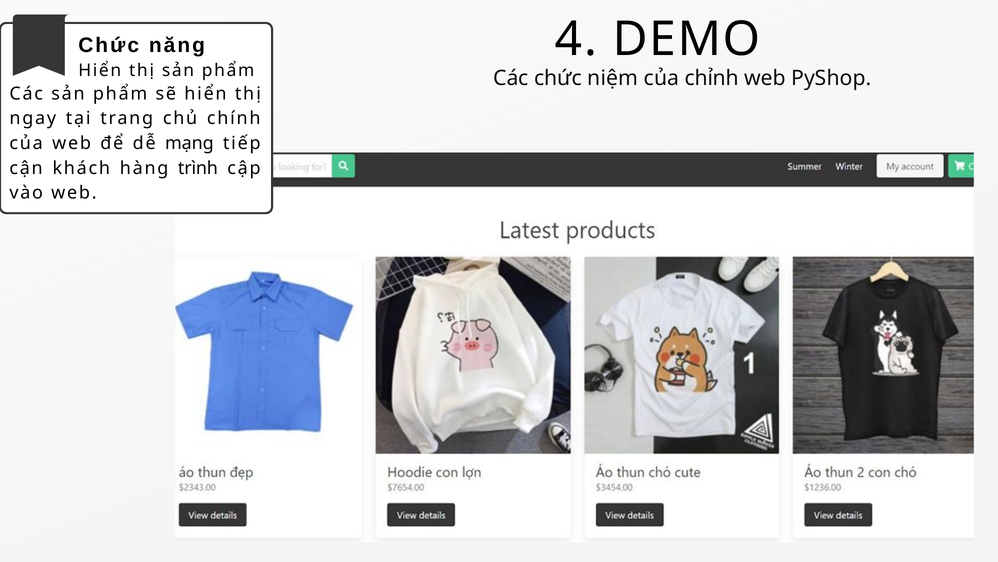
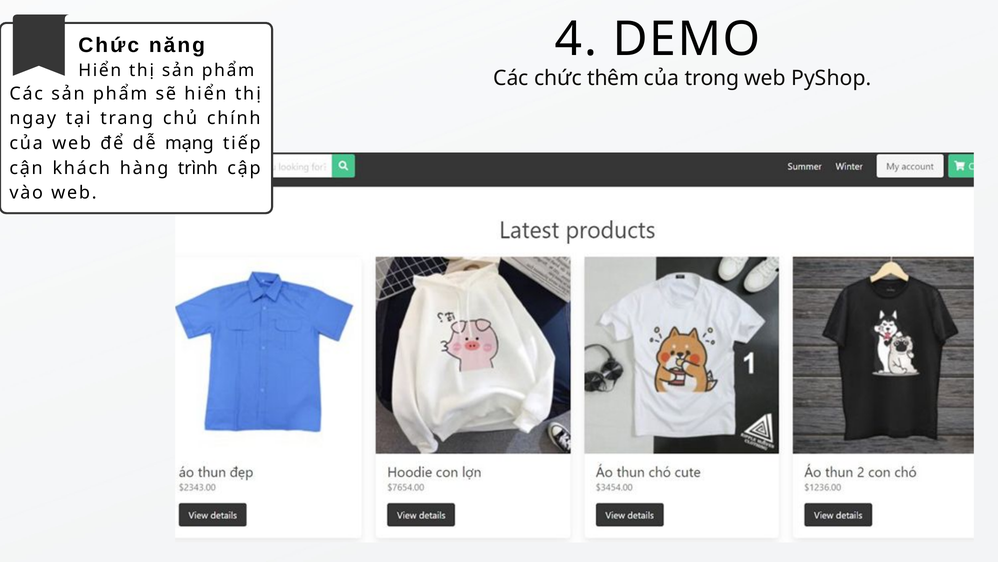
niệm: niệm -> thêm (613, 78)
chỉnh: chỉnh -> trong (712, 78)
